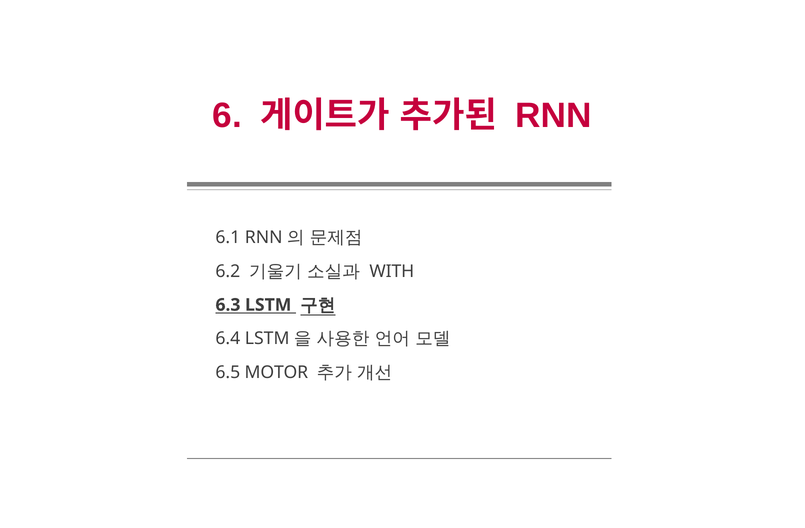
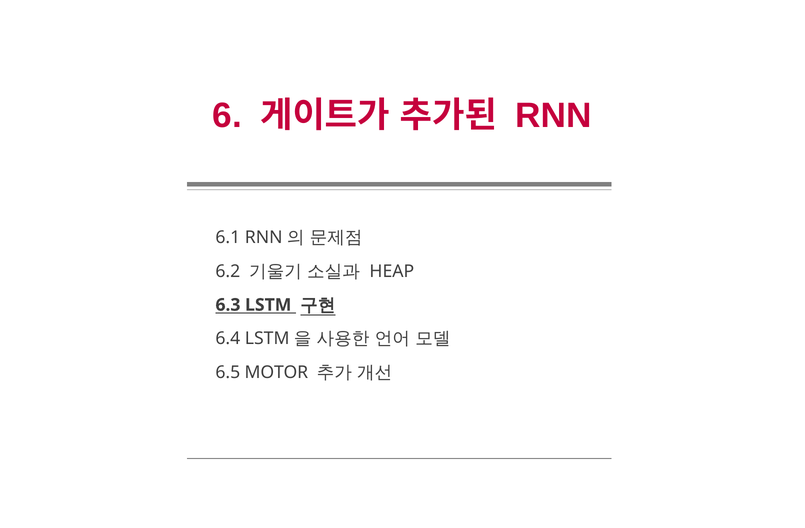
WITH: WITH -> HEAP (392, 272)
